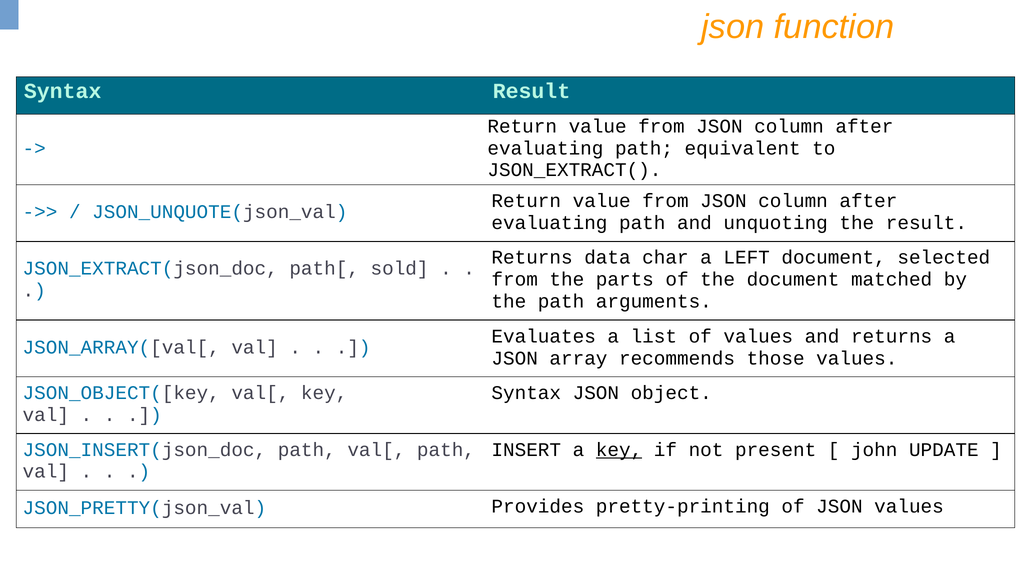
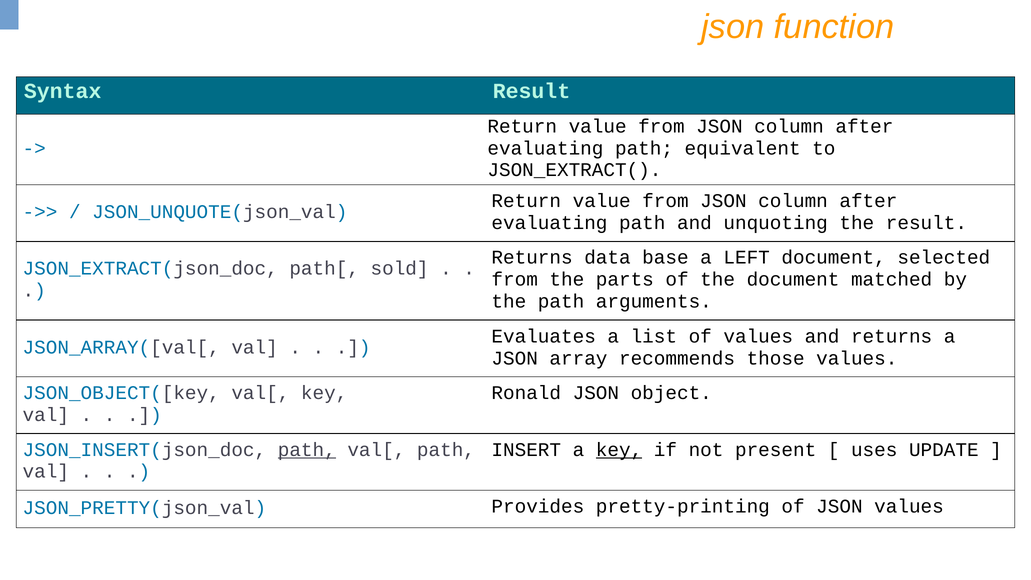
char: char -> base (665, 258)
Syntax: Syntax -> Ronald (526, 393)
path underline: none -> present (307, 450)
john: john -> uses (874, 450)
